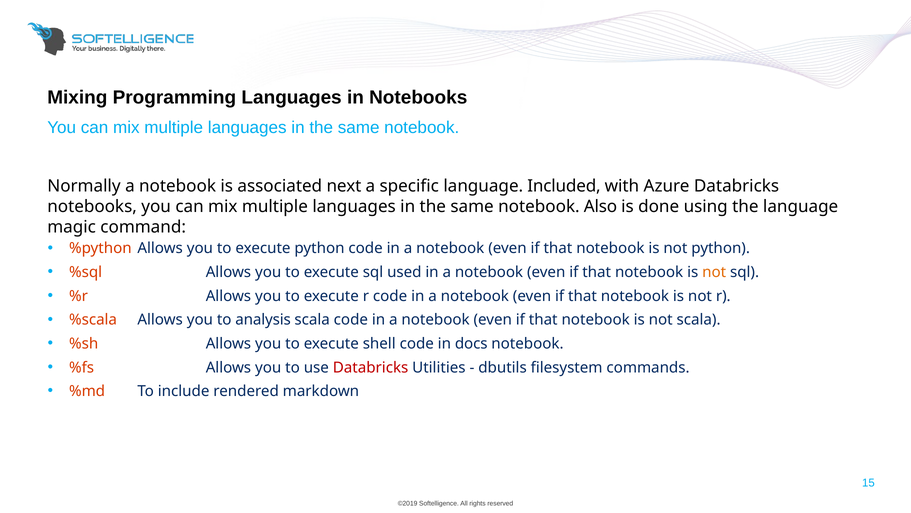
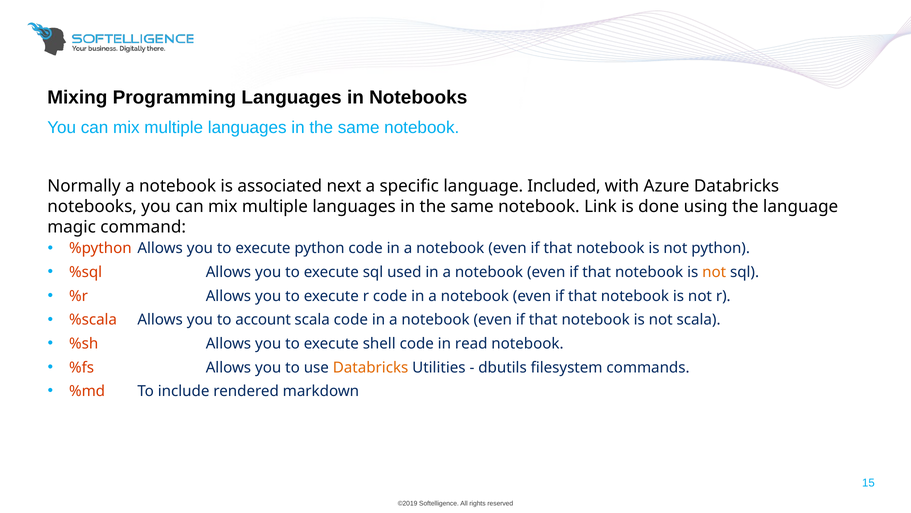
Also: Also -> Link (600, 206)
analysis: analysis -> account (263, 320)
docs: docs -> read (471, 343)
Databricks colour: red -> orange (371, 367)
